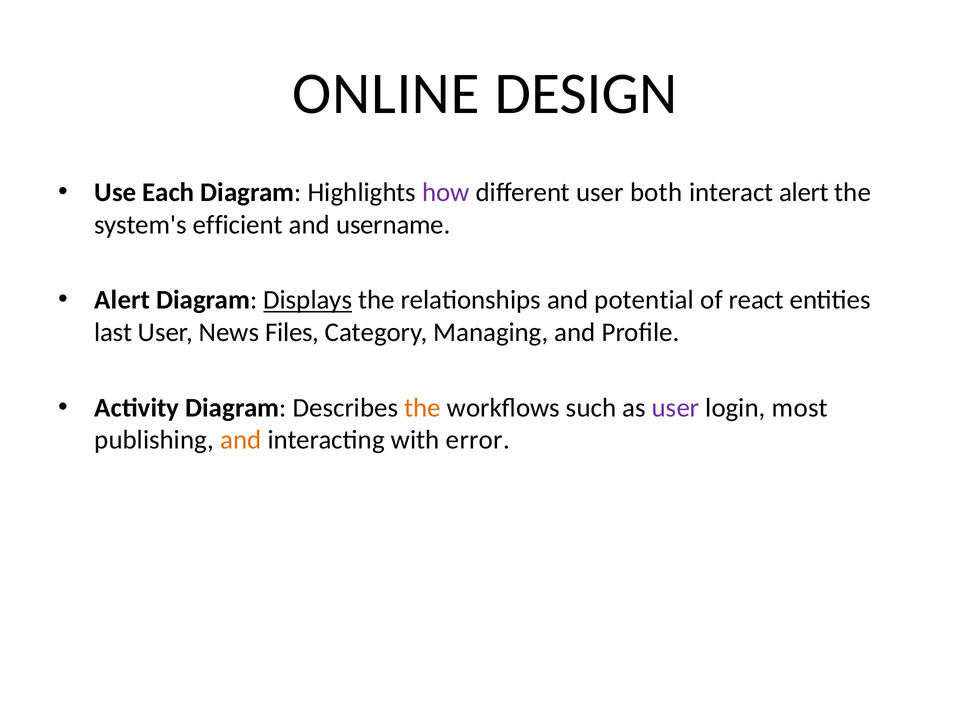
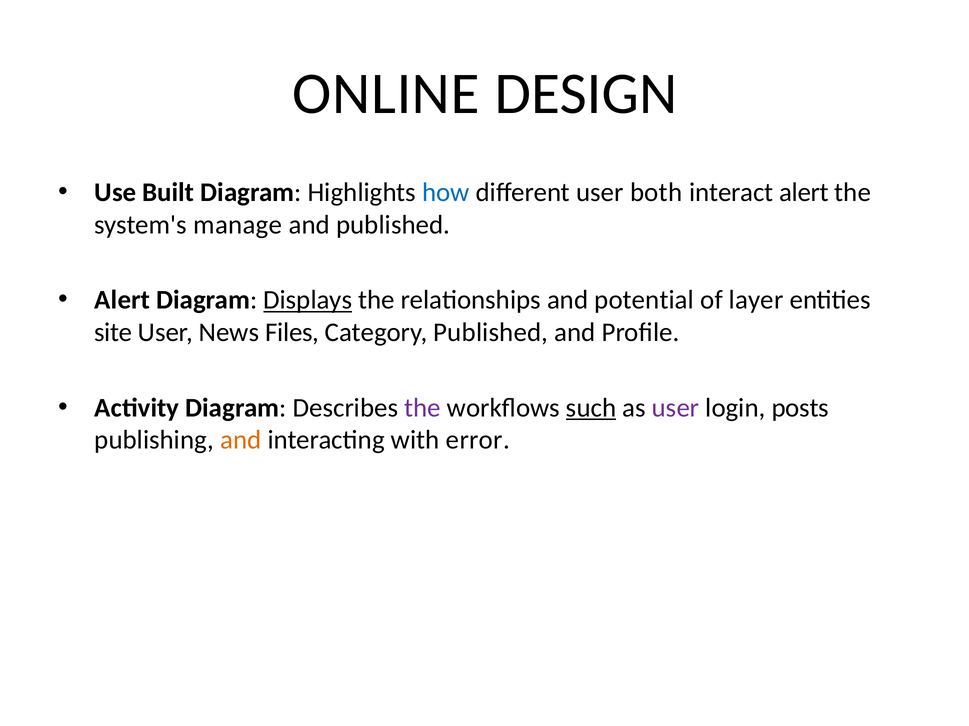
Each: Each -> Built (168, 193)
how colour: purple -> blue (446, 193)
efficient: efficient -> manage (238, 225)
and username: username -> published (393, 225)
react: react -> layer (756, 300)
last: last -> site (113, 333)
Category Managing: Managing -> Published (491, 333)
the colour: orange -> purple (423, 408)
such underline: none -> present (591, 408)
most: most -> posts (800, 408)
